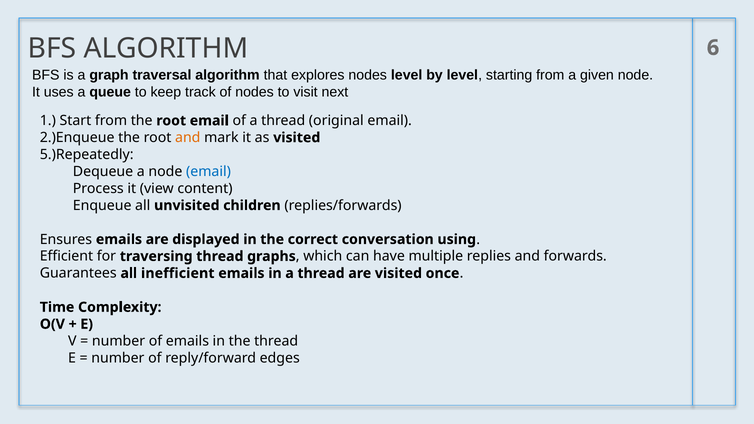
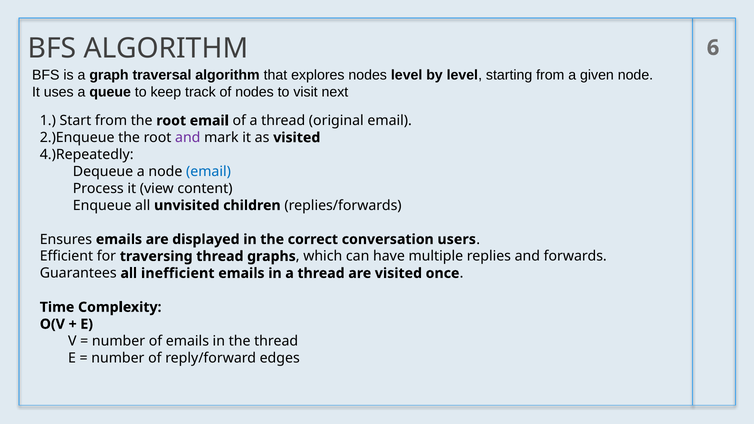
and colour: orange -> purple (188, 138)
5.)Repeatedly: 5.)Repeatedly -> 4.)Repeatedly (87, 155)
using: using -> users (457, 239)
